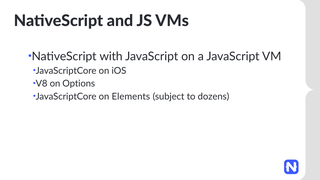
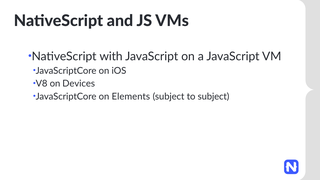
Options: Options -> Devices (79, 84)
to dozens: dozens -> subject (214, 97)
